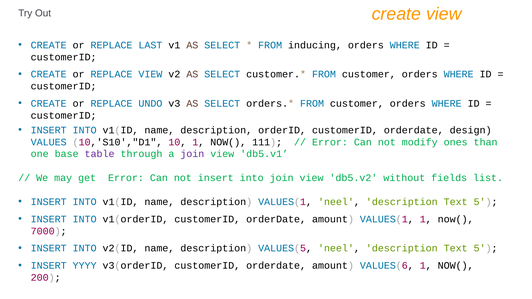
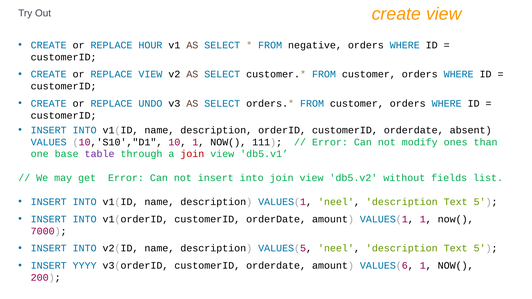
LAST: LAST -> HOUR (150, 45)
inducing: inducing -> negative (315, 45)
design: design -> absent (471, 130)
join colour: purple -> red (192, 154)
